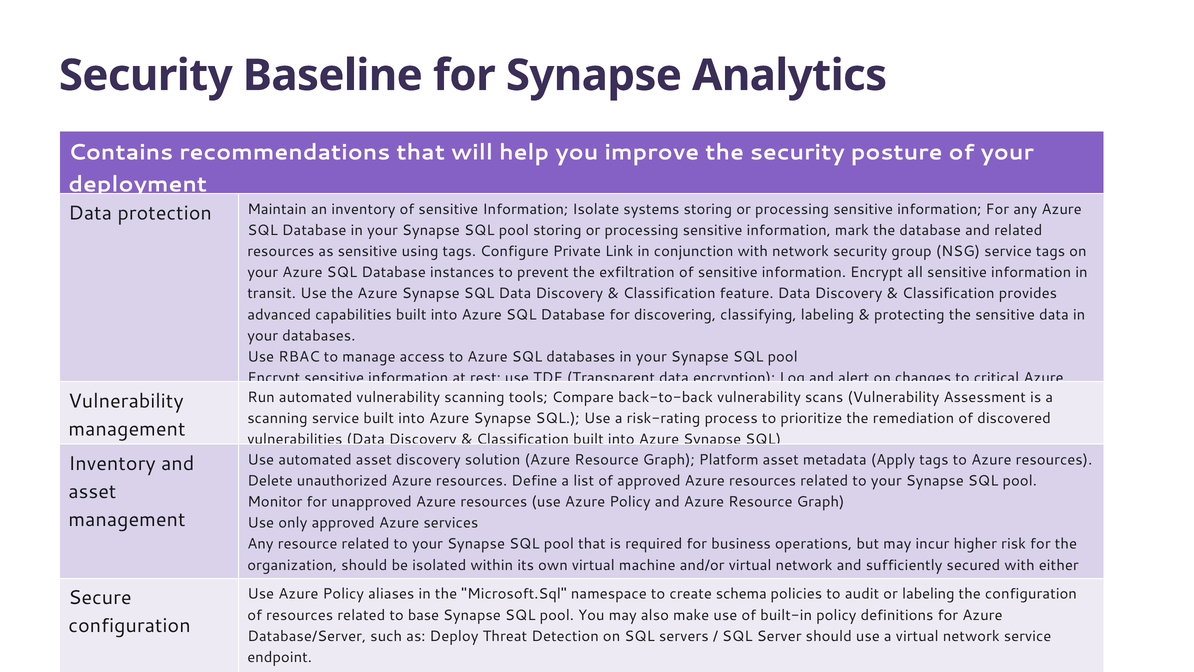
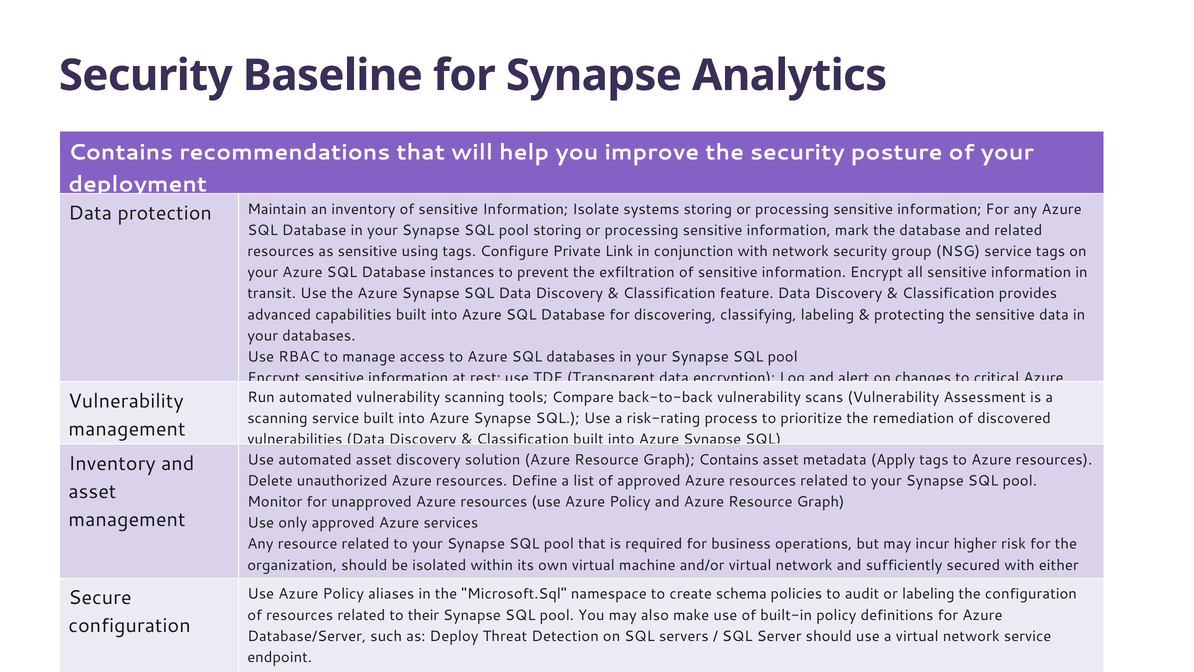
Graph Platform: Platform -> Contains (729, 460)
base: base -> their (423, 615)
